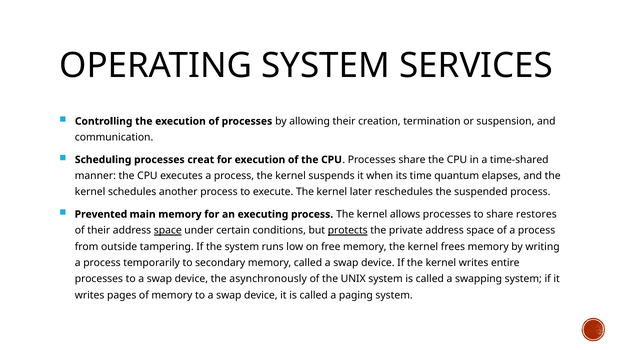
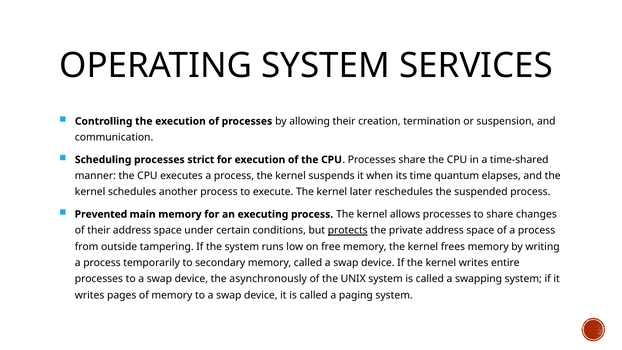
creat: creat -> strict (201, 160)
restores: restores -> changes (536, 214)
space underline: present -> none (168, 230)
